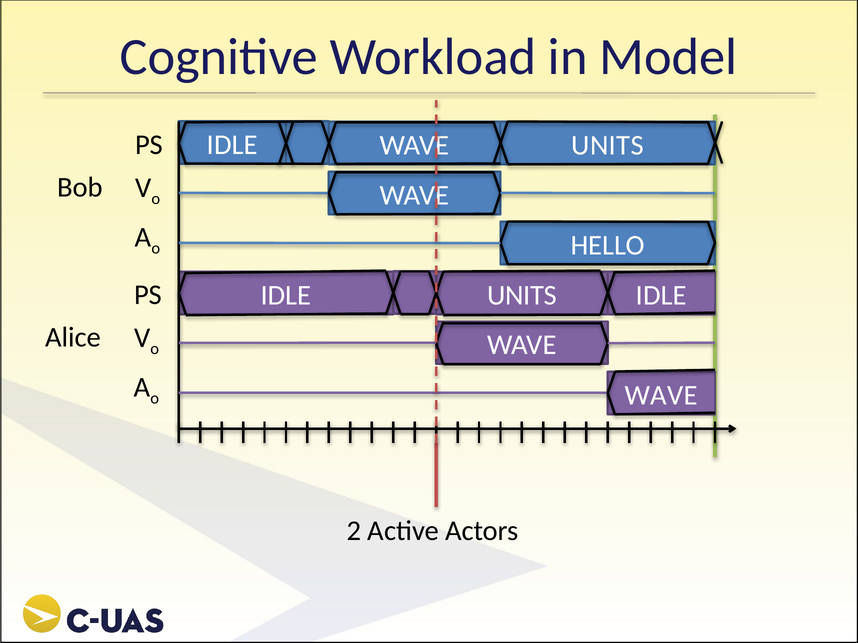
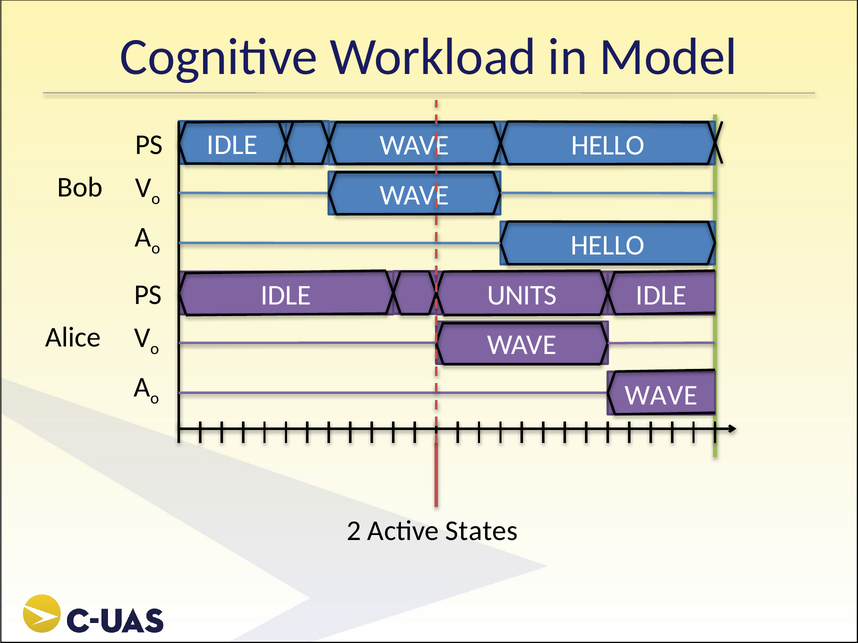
UNITS: UNITS -> HELLO (608, 145)
Actors: Actors -> States (482, 531)
